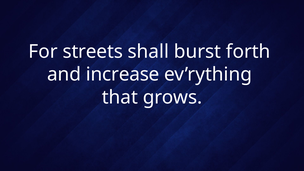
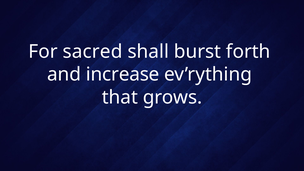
streets: streets -> sacred (93, 52)
